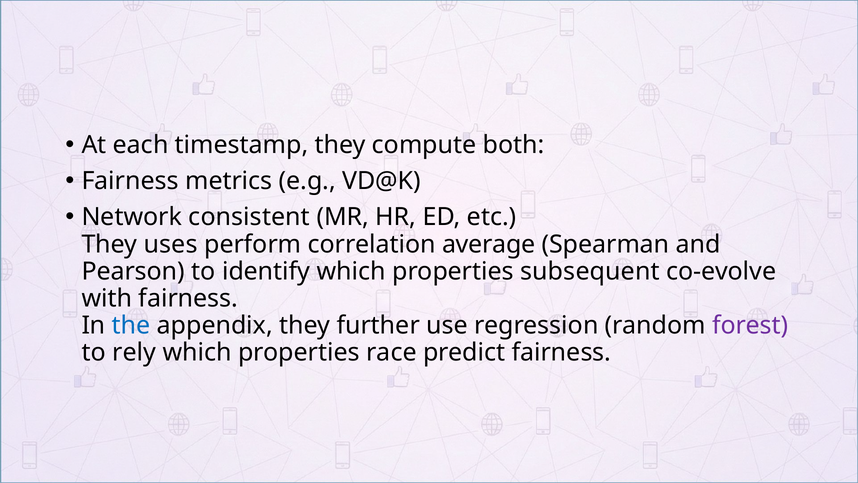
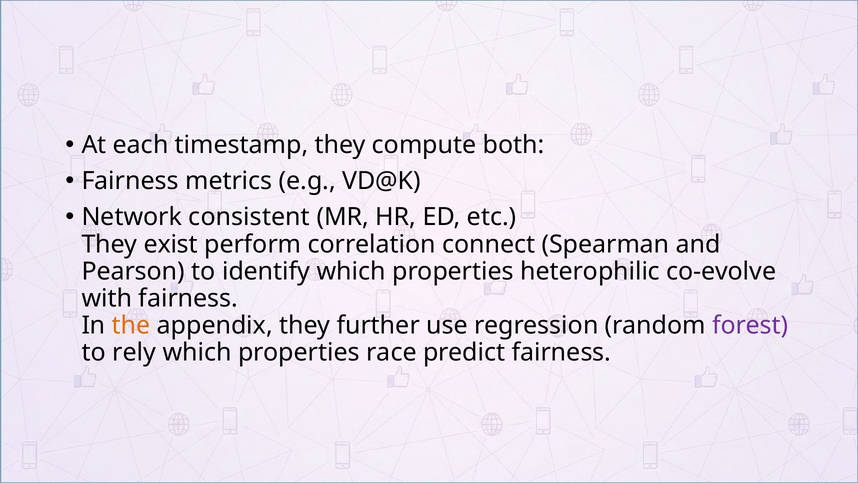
uses: uses -> exist (171, 244)
average: average -> connect (489, 244)
subsequent: subsequent -> heterophilic (590, 271)
the colour: blue -> orange (131, 325)
